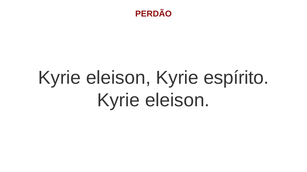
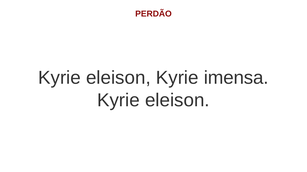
espírito: espírito -> imensa (236, 78)
